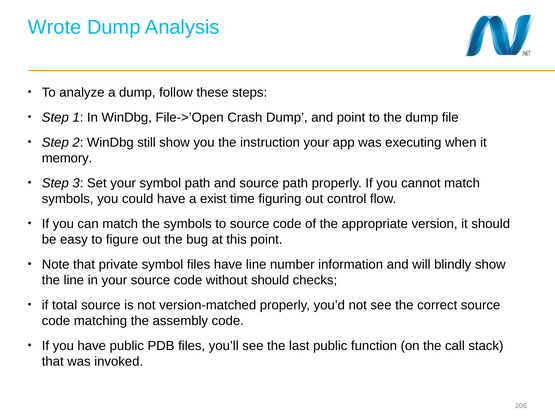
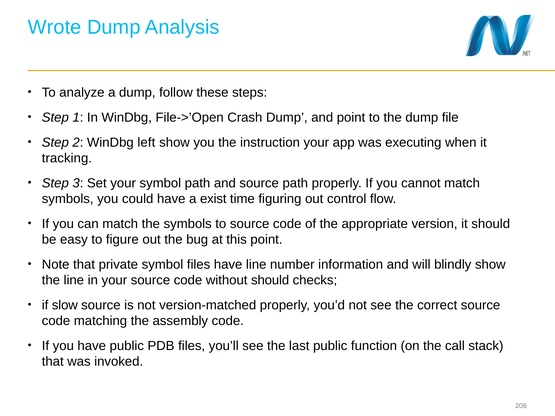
still: still -> left (146, 143)
memory: memory -> tracking (67, 158)
total: total -> slow (65, 305)
